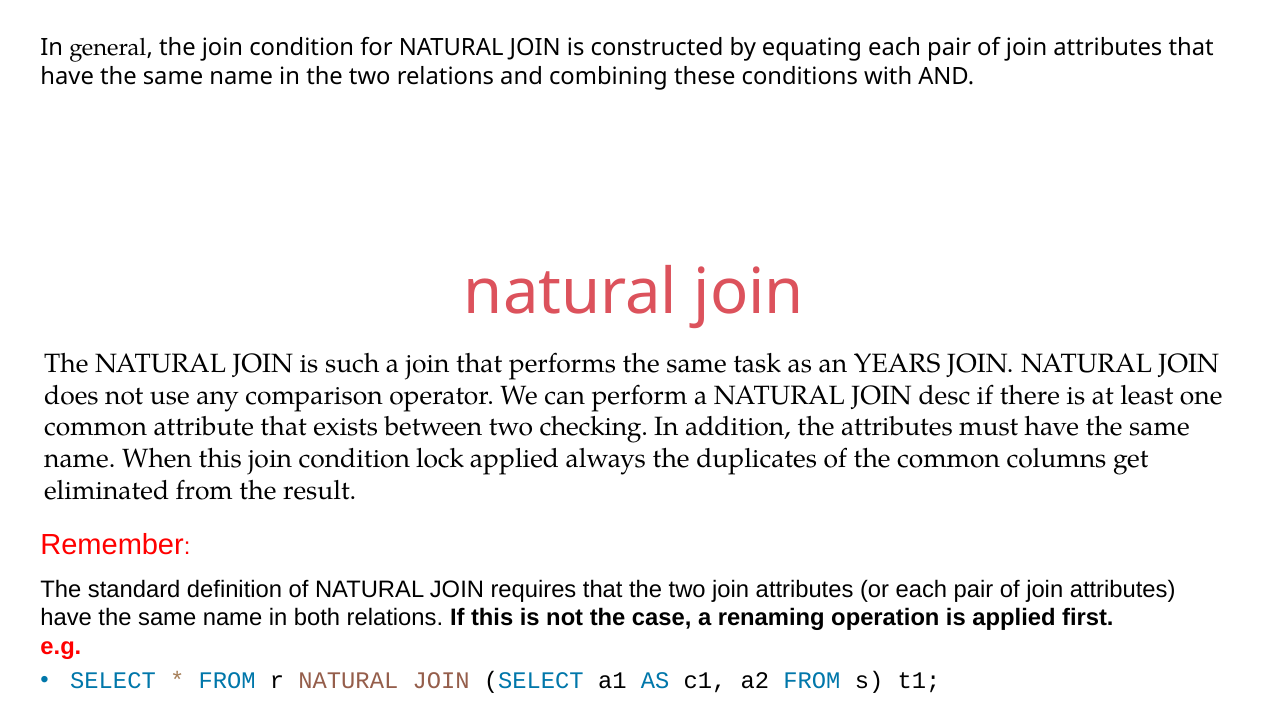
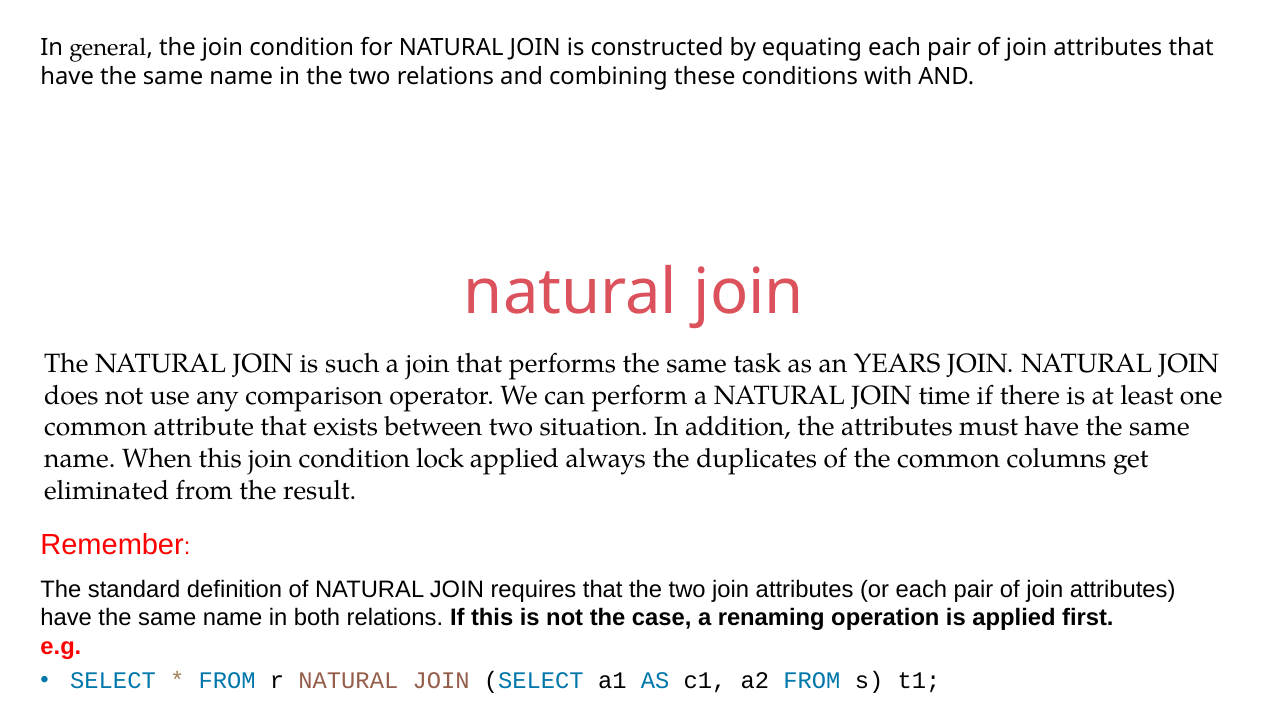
desc: desc -> time (944, 396)
checking: checking -> situation (594, 427)
